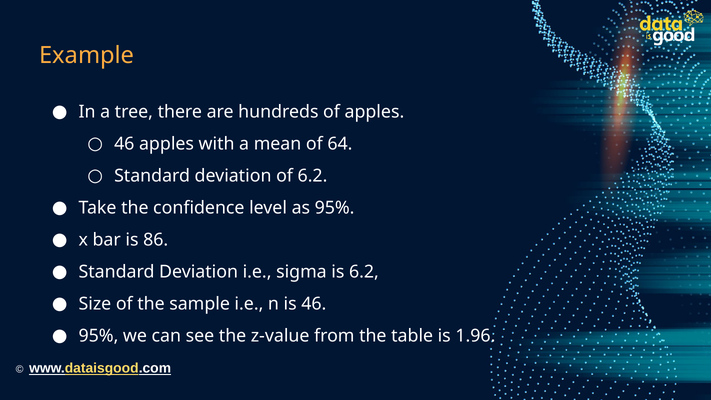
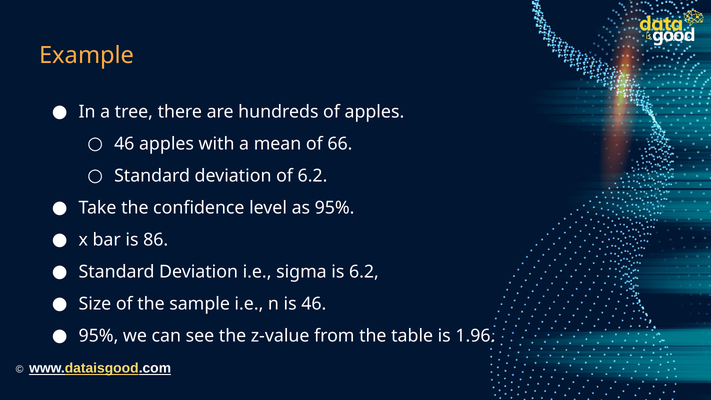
64: 64 -> 66 (340, 144)
